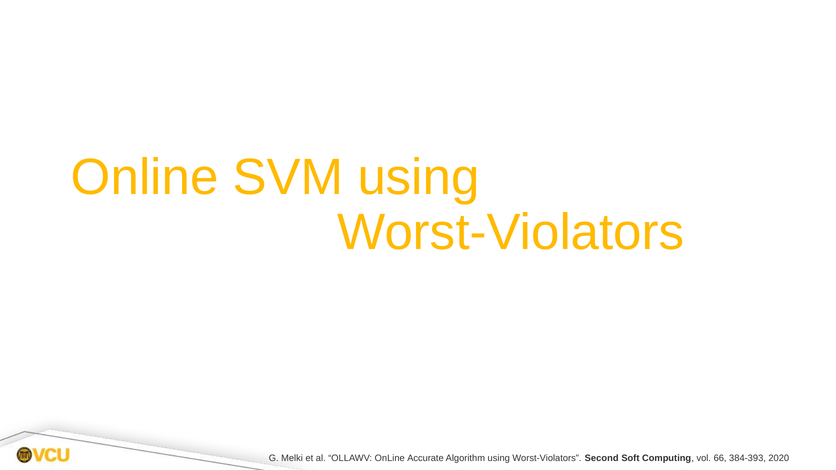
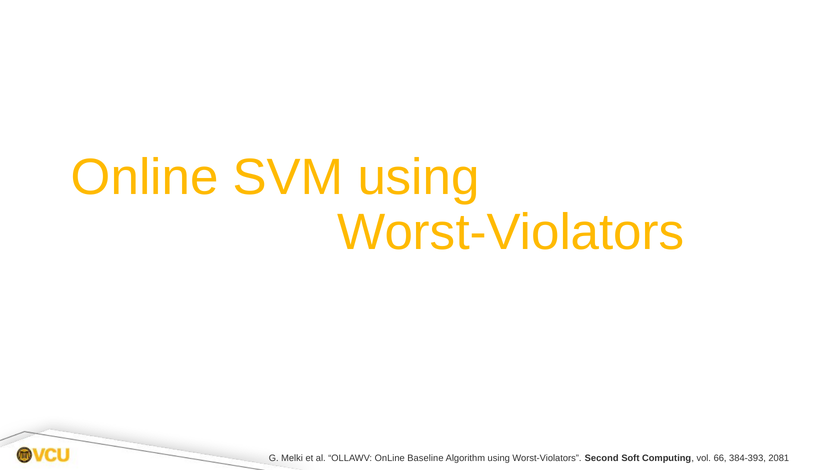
Accurate: Accurate -> Baseline (425, 459)
2020: 2020 -> 2081 (779, 459)
